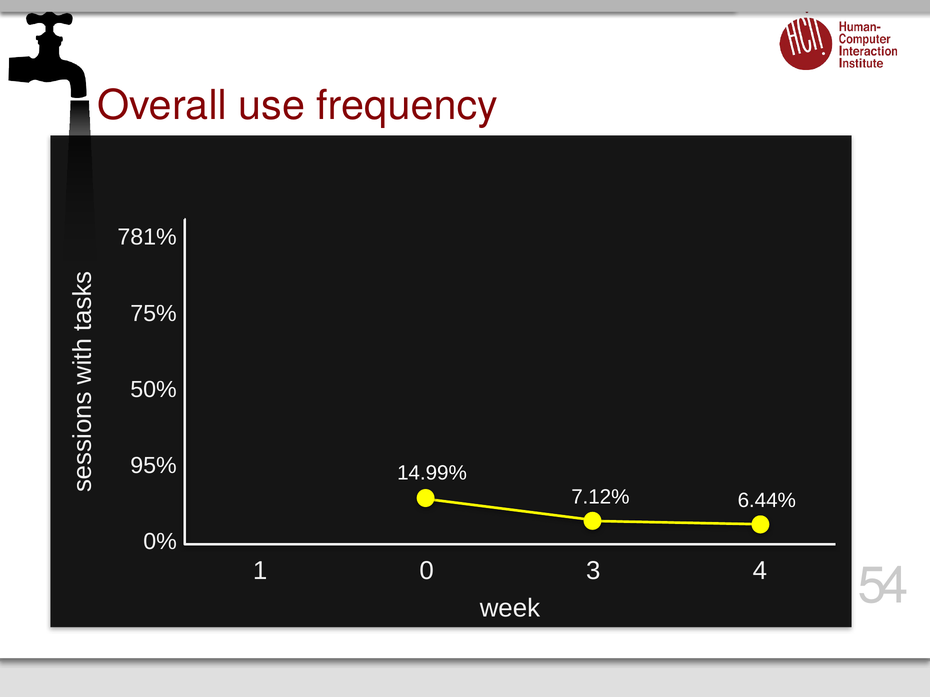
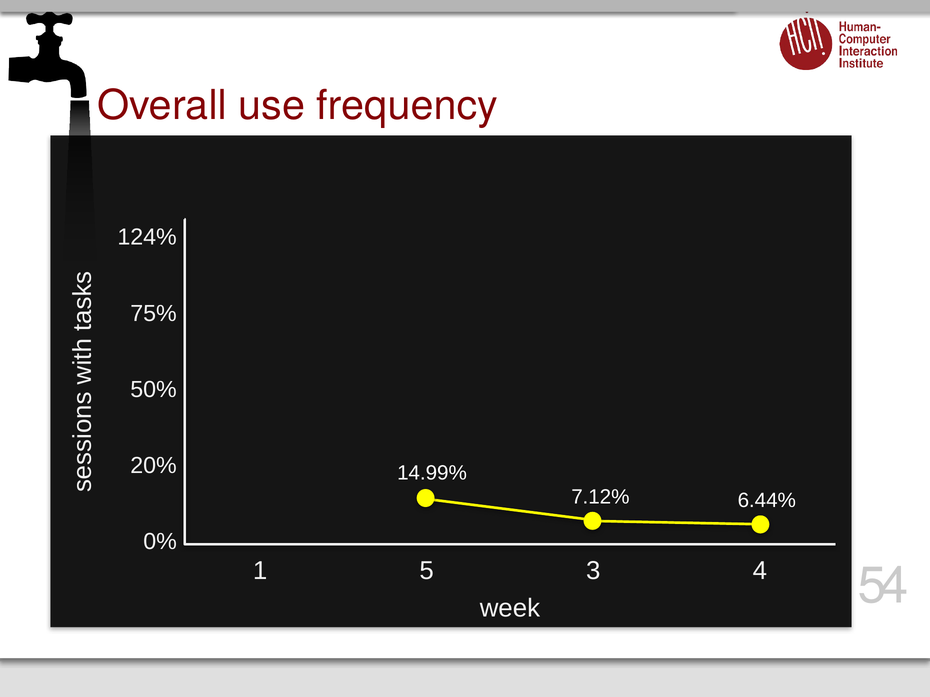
781%: 781% -> 124% (147, 237)
95%: 95% -> 20% (154, 466)
0: 0 -> 5 (427, 571)
